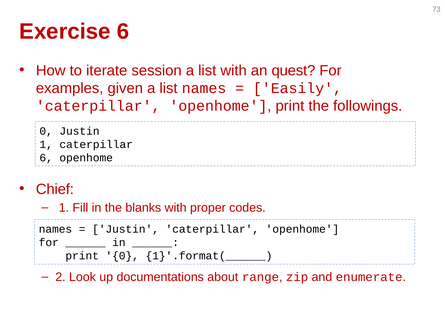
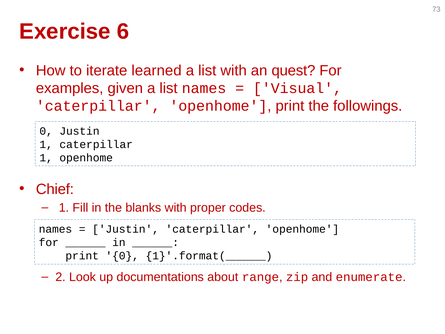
session: session -> learned (157, 70)
Easily: Easily -> Visual (298, 88)
6: 6 -> 1 (46, 158)
